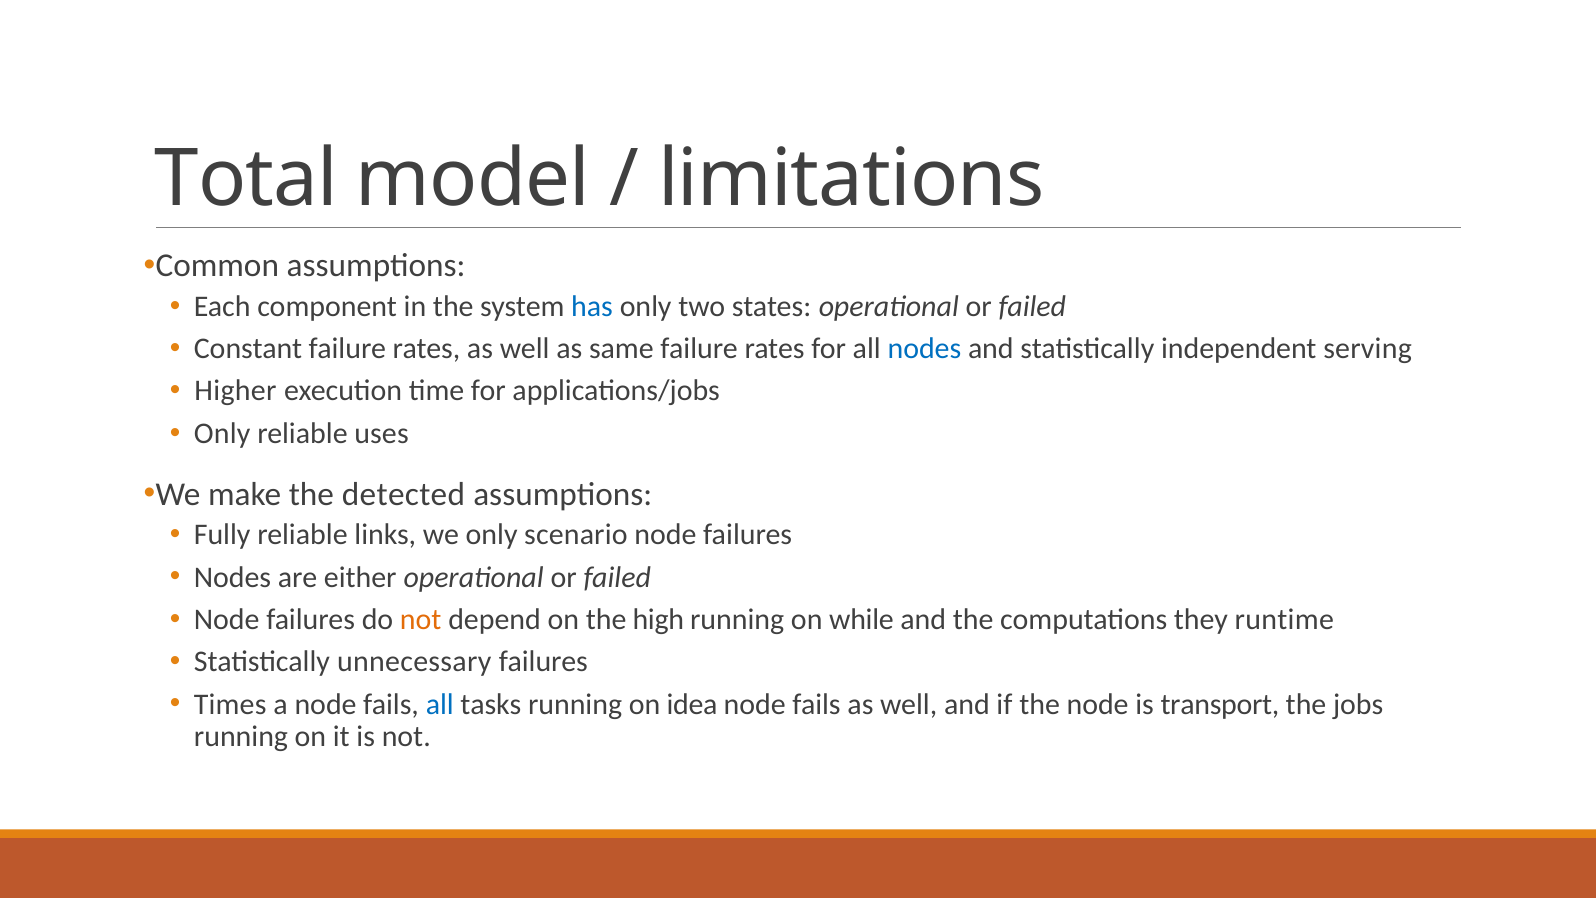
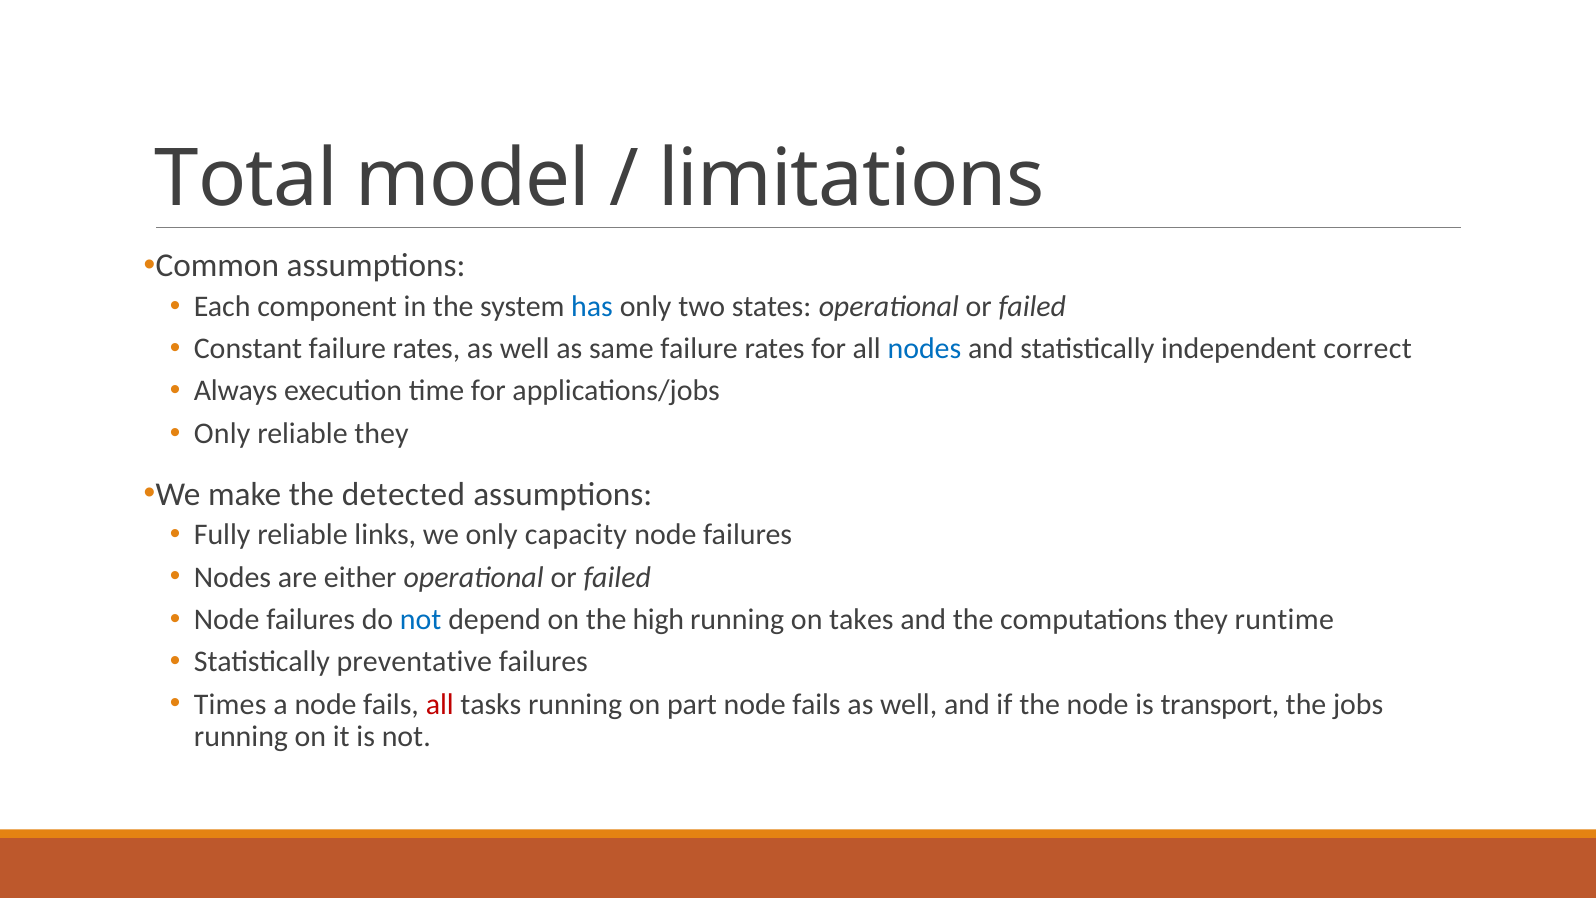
serving: serving -> correct (1368, 349)
Higher: Higher -> Always (236, 391)
reliable uses: uses -> they (382, 433)
scenario: scenario -> capacity (576, 535)
not colour: orange -> blue (421, 619)
while: while -> takes (861, 619)
unnecessary: unnecessary -> preventative (414, 662)
all colour: blue -> red (440, 704)
idea: idea -> part (692, 704)
